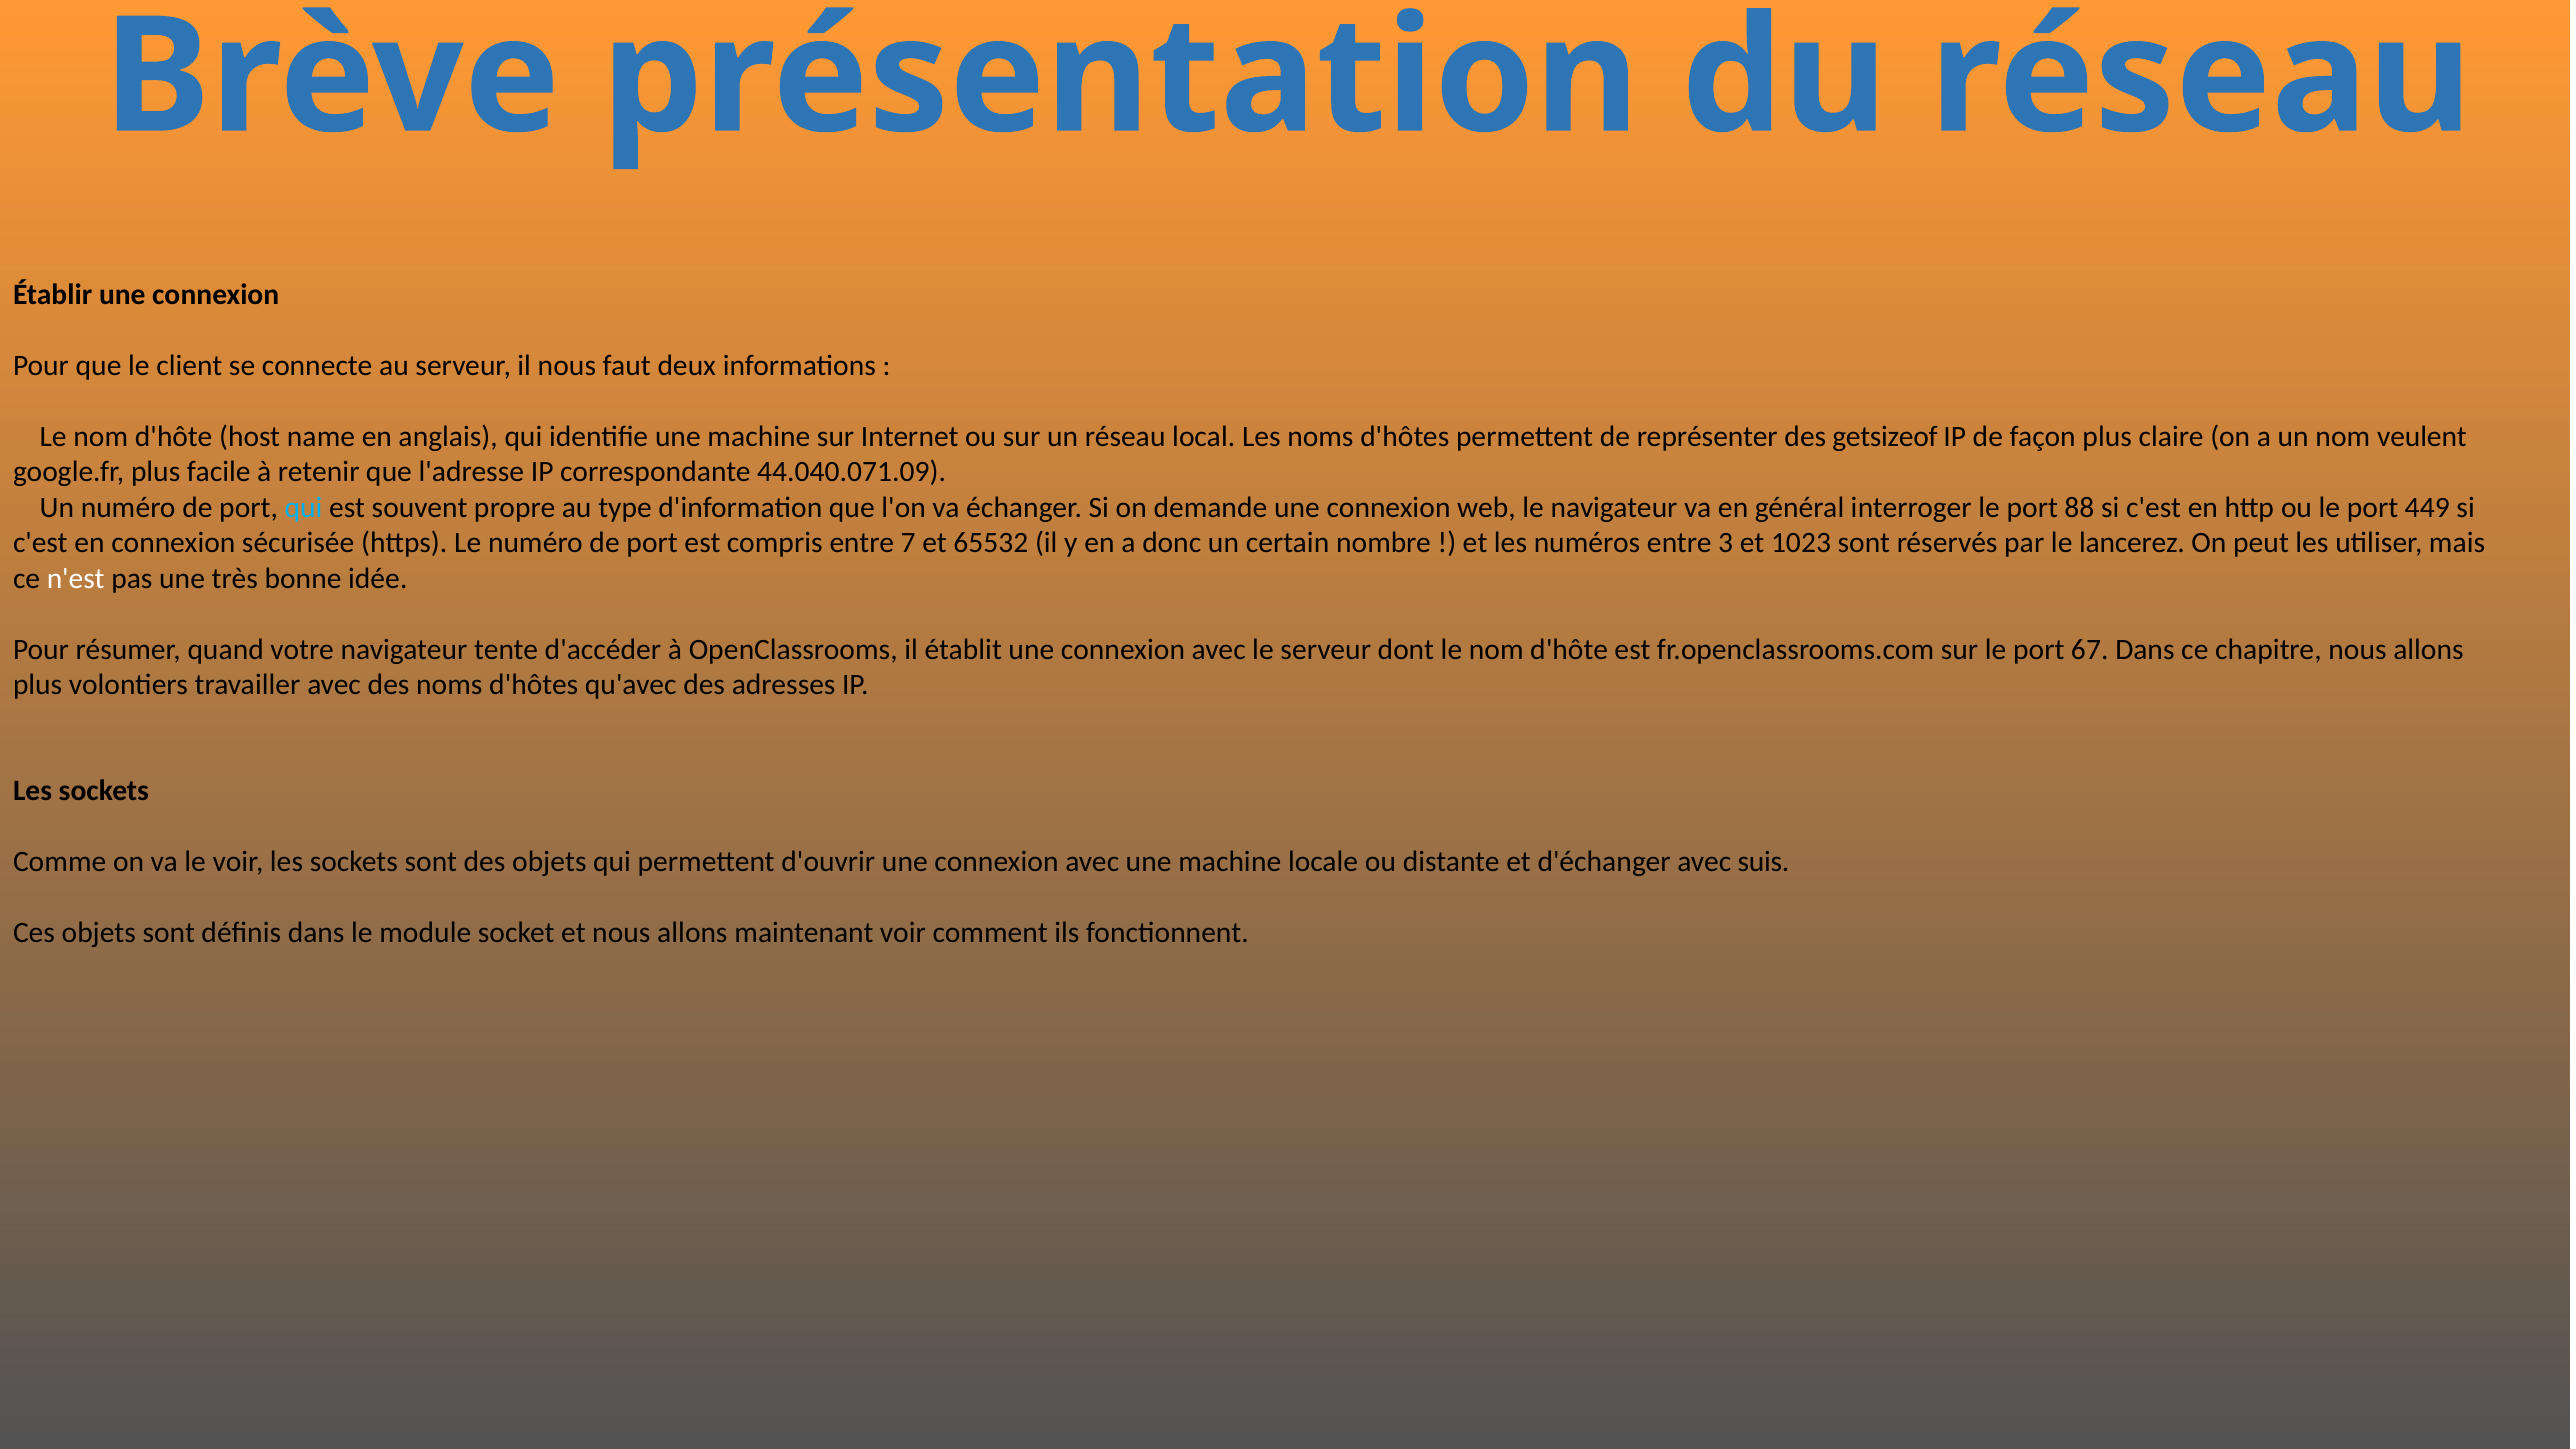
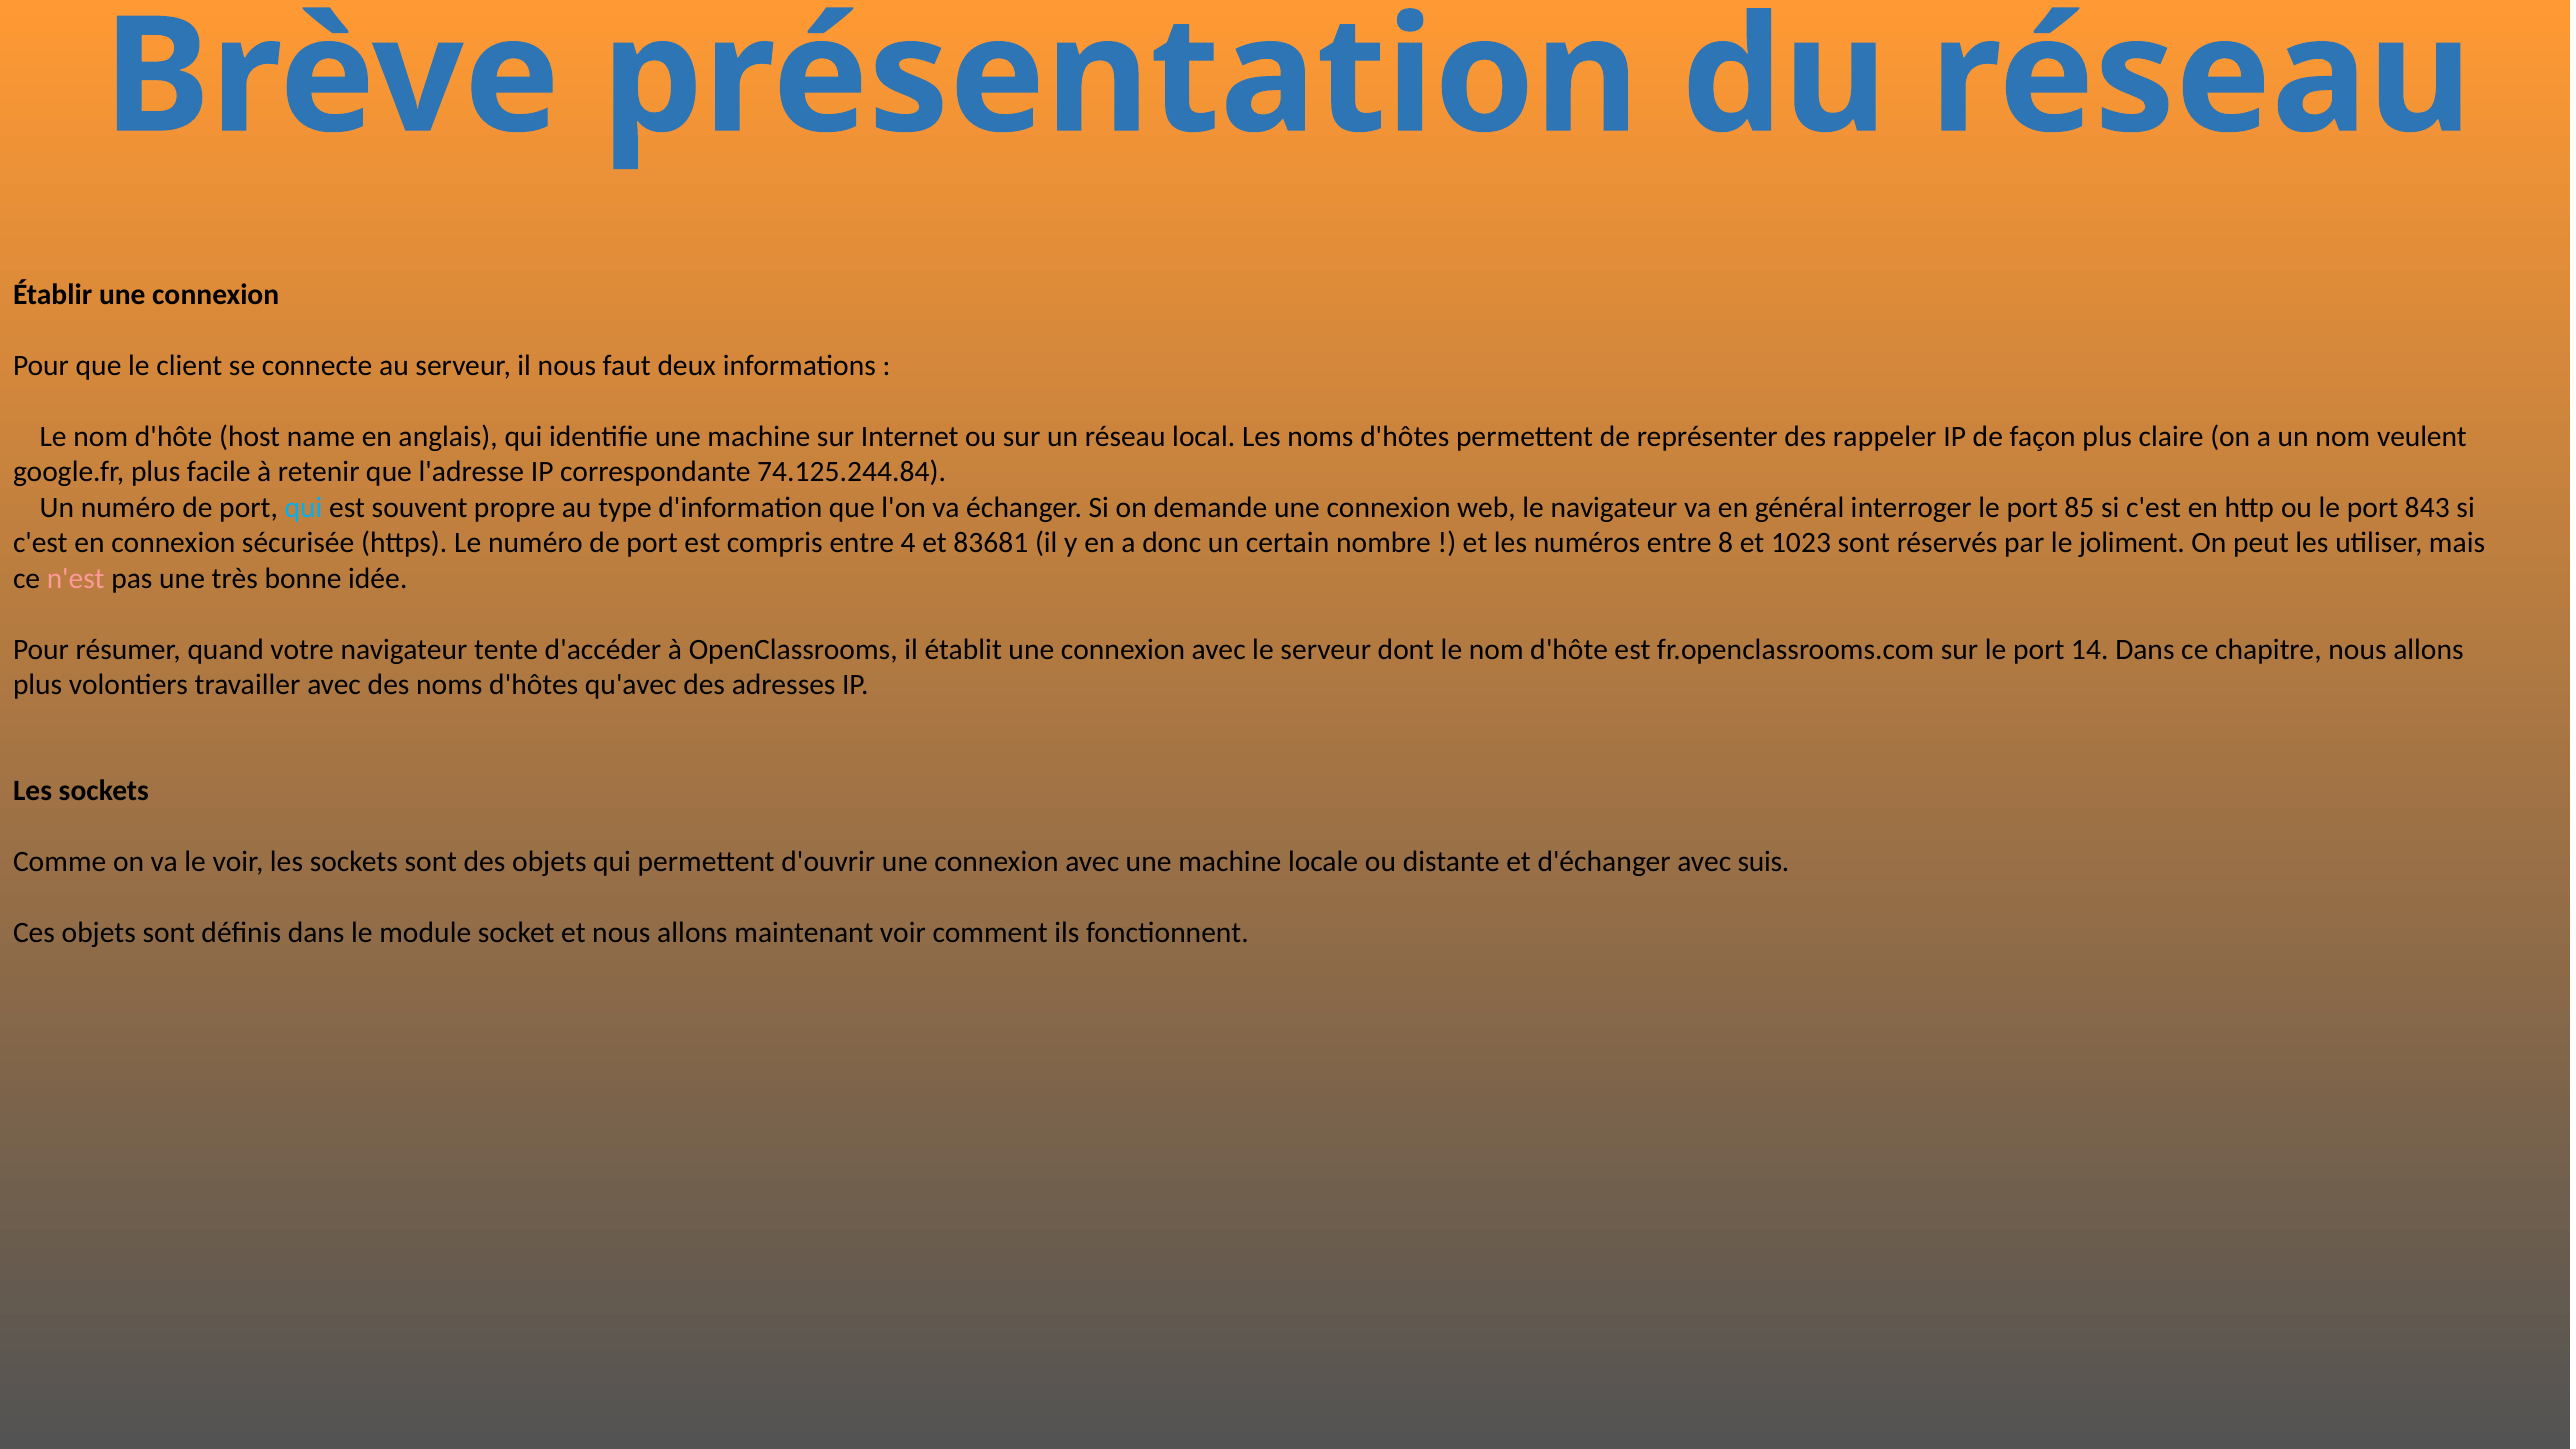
getsizeof: getsizeof -> rappeler (1885, 437)
44.040.071.09: 44.040.071.09 -> 74.125.244.84 (852, 472)
88: 88 -> 85 (2079, 507)
449: 449 -> 843 (2427, 507)
7: 7 -> 4 (908, 543)
65532: 65532 -> 83681 (991, 543)
3: 3 -> 8 (1726, 543)
lancerez: lancerez -> joliment (2132, 543)
n'est colour: white -> pink (76, 578)
67: 67 -> 14 (2090, 649)
